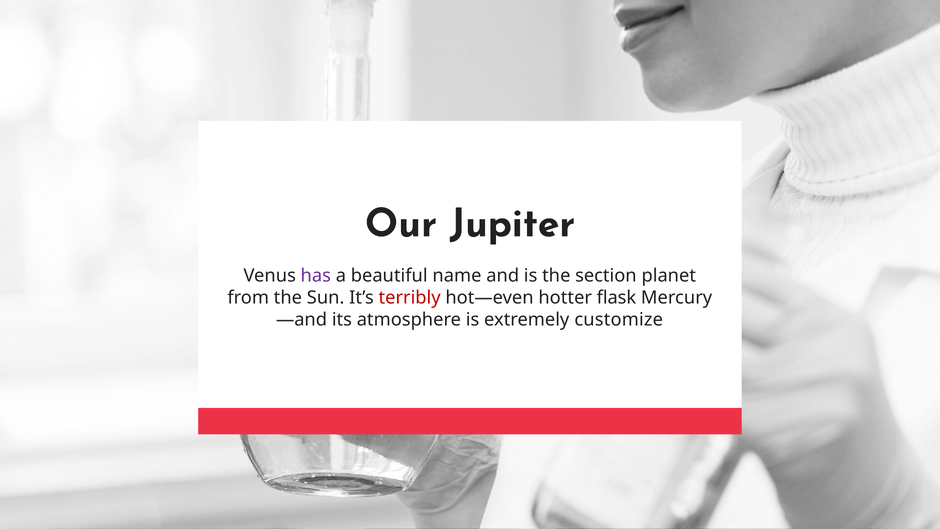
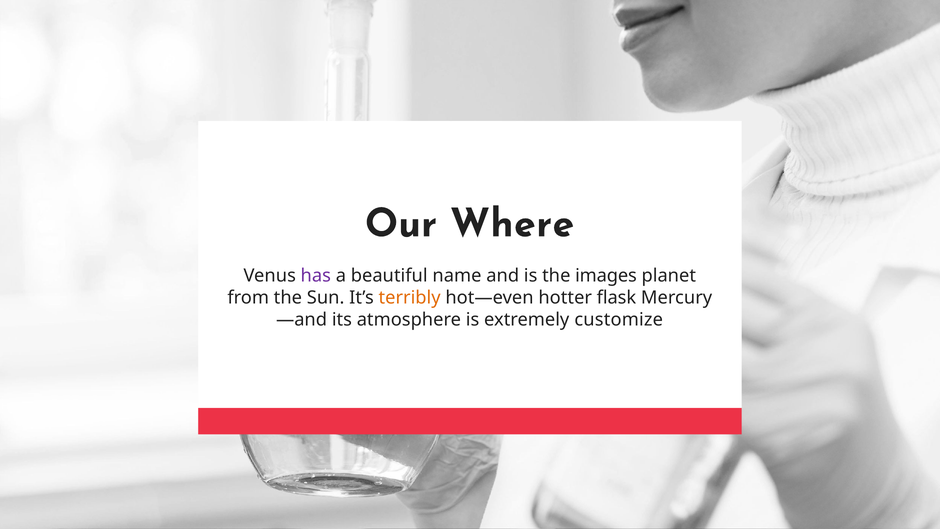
Jupiter: Jupiter -> Where (512, 223)
section: section -> images (606, 276)
terribly colour: red -> orange (410, 298)
